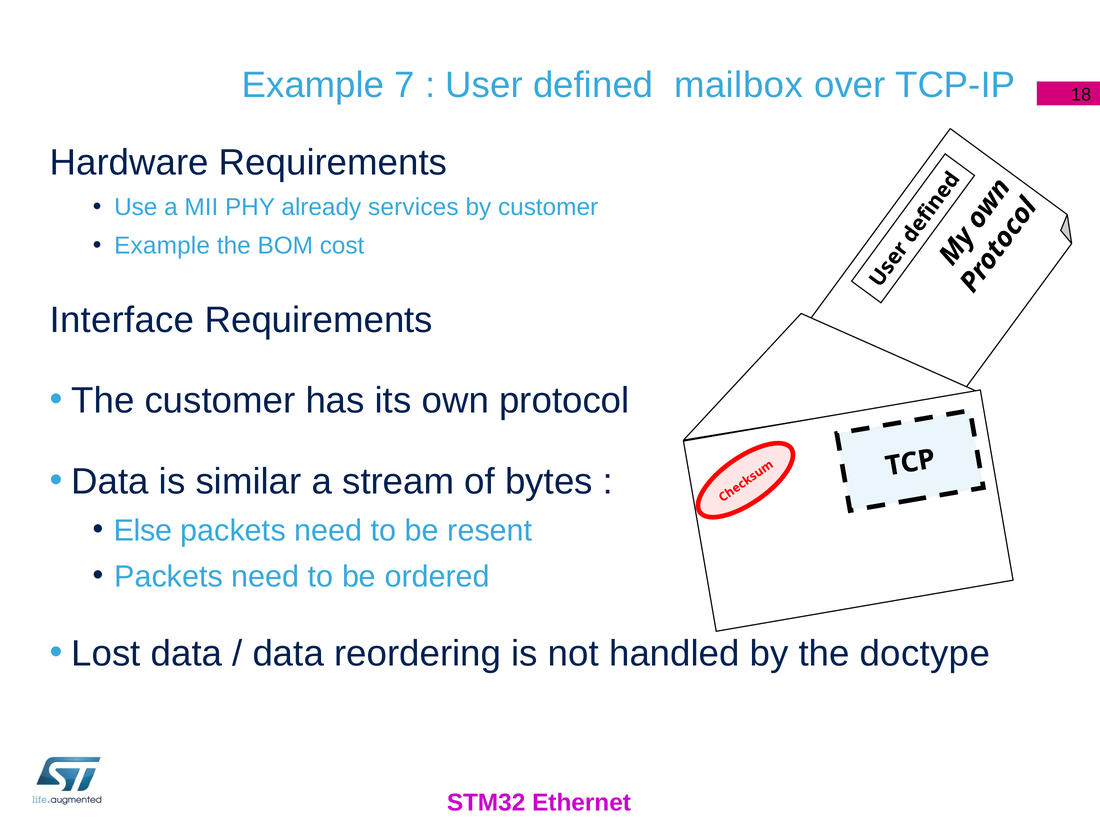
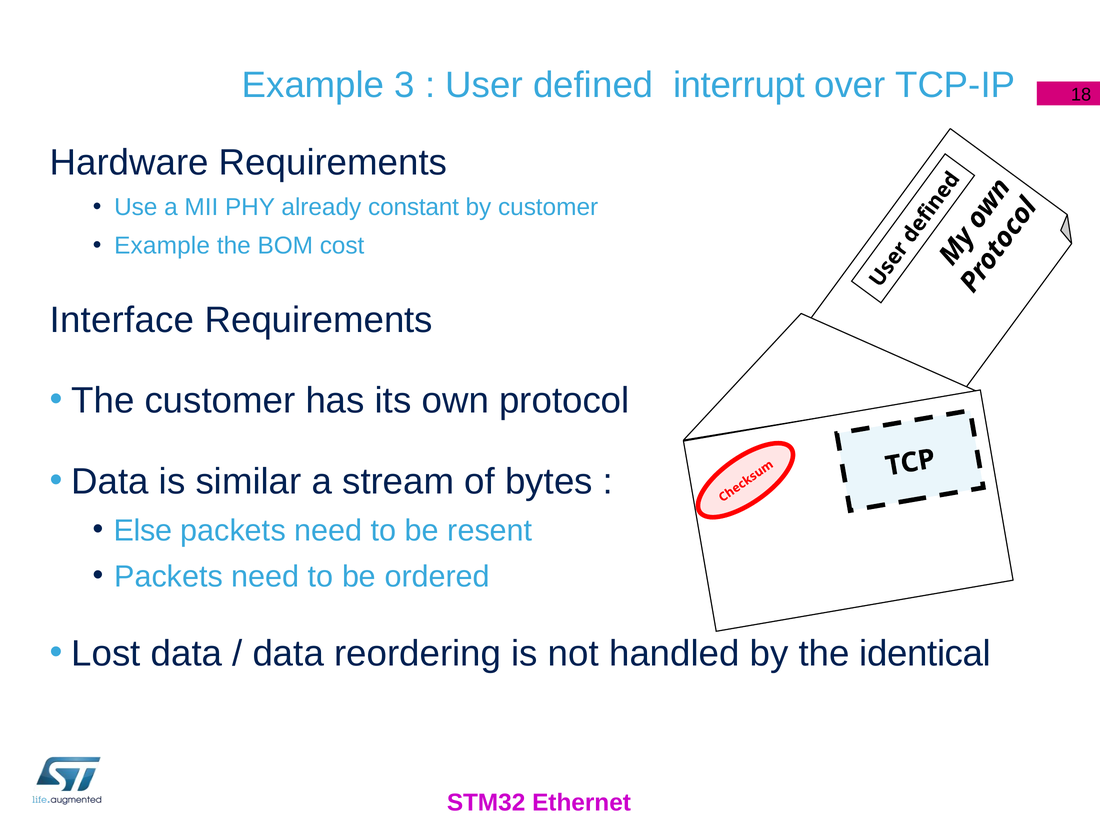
7: 7 -> 3 (405, 85)
mailbox: mailbox -> interrupt (739, 85)
services: services -> constant (414, 207)
doctype: doctype -> identical (925, 654)
